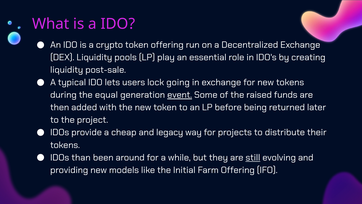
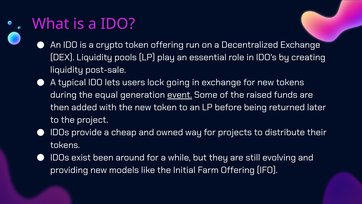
legacy: legacy -> owned (170, 132)
than: than -> exist (81, 157)
still underline: present -> none (253, 157)
